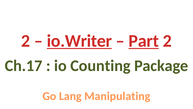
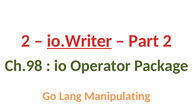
Part underline: present -> none (144, 41)
Ch.17: Ch.17 -> Ch.98 (24, 65)
Counting: Counting -> Operator (101, 65)
